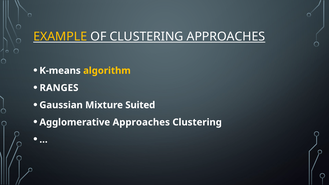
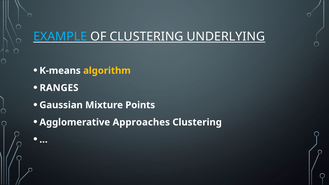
EXAMPLE colour: yellow -> light blue (60, 37)
CLUSTERING APPROACHES: APPROACHES -> UNDERLYING (226, 37)
Suited: Suited -> Points (140, 105)
